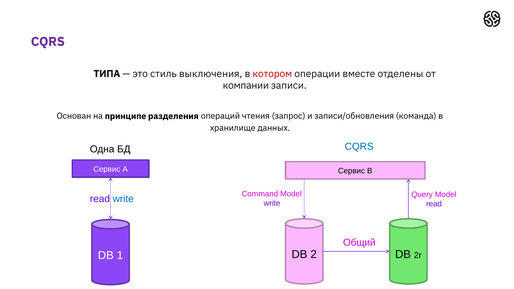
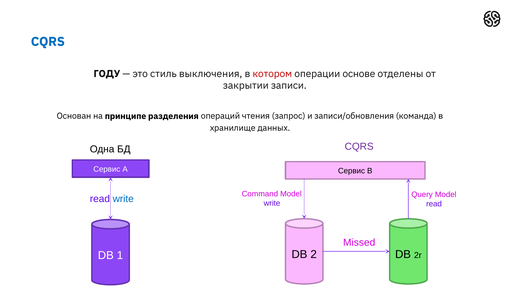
CQRS colour: purple -> blue (48, 42)
ТИПА: ТИПА -> ГОДУ (107, 74)
вместе: вместе -> основе (359, 74)
компании: компании -> закрытии (246, 86)
CQRS colour: blue -> purple (359, 147)
Общий: Общий -> Missed (359, 243)
